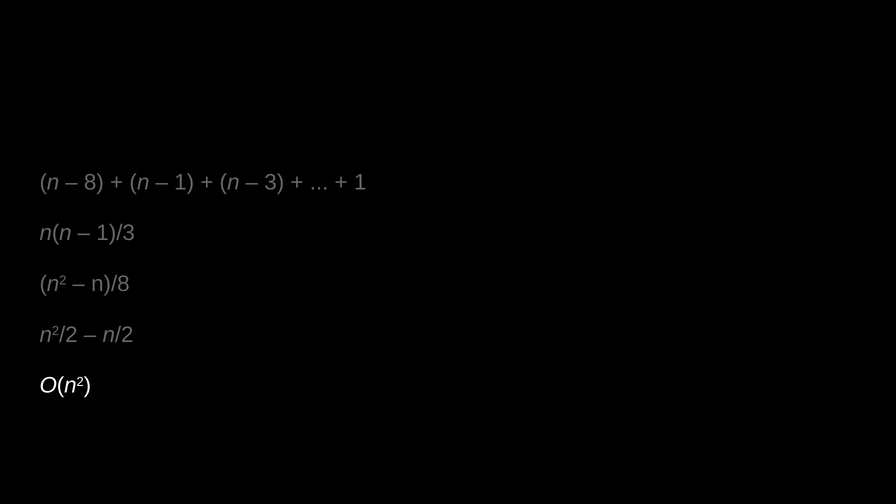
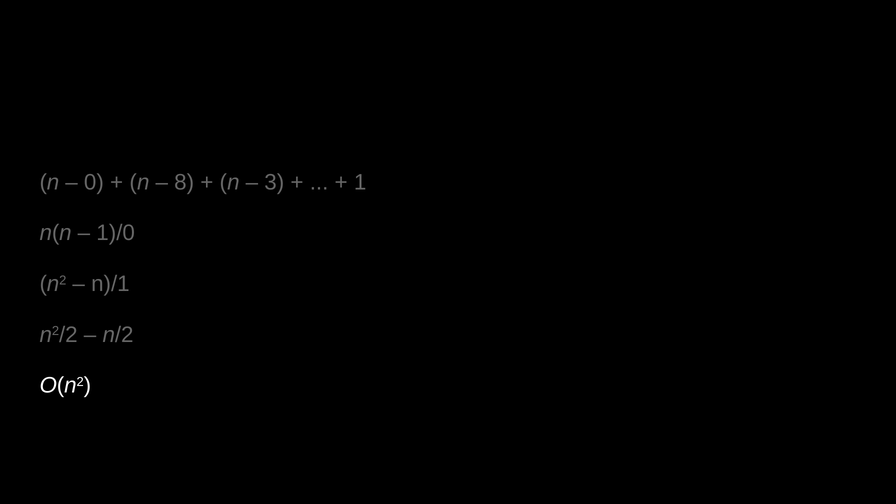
8: 8 -> 0 (94, 182)
1: 1 -> 8 (184, 182)
1)/3: 1)/3 -> 1)/0 (116, 233)
n)/8: n)/8 -> n)/1 (110, 284)
